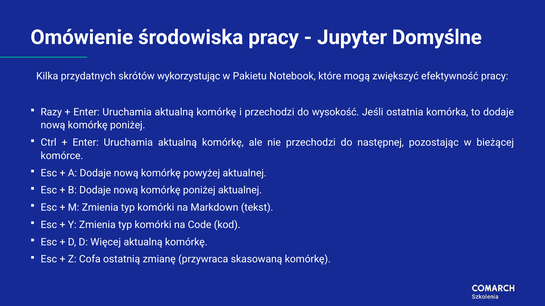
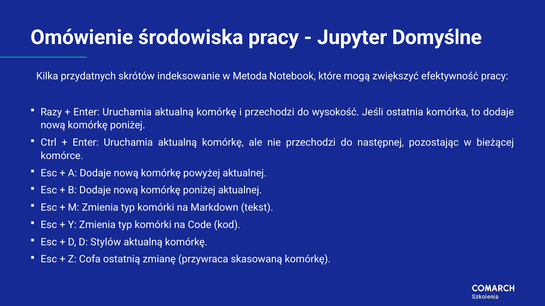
wykorzystując: wykorzystując -> indeksowanie (189, 76)
Pakietu: Pakietu -> Metoda (250, 76)
Więcej: Więcej -> Stylów (106, 242)
